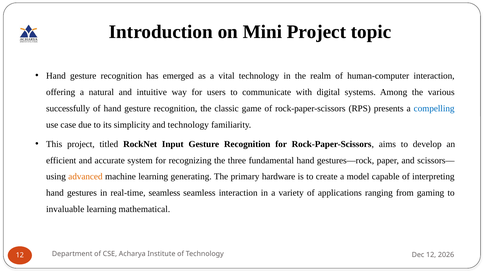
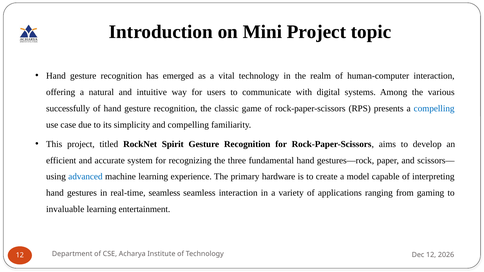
and technology: technology -> compelling (188, 125)
Input: Input -> Spirit (173, 144)
advanced colour: orange -> blue (85, 177)
generating: generating -> experience (191, 177)
mathematical: mathematical -> entertainment (144, 210)
